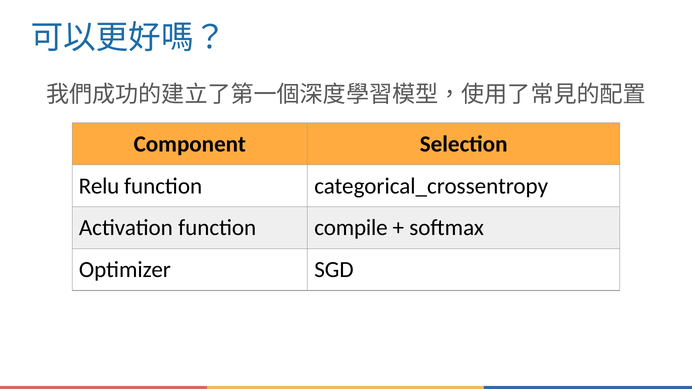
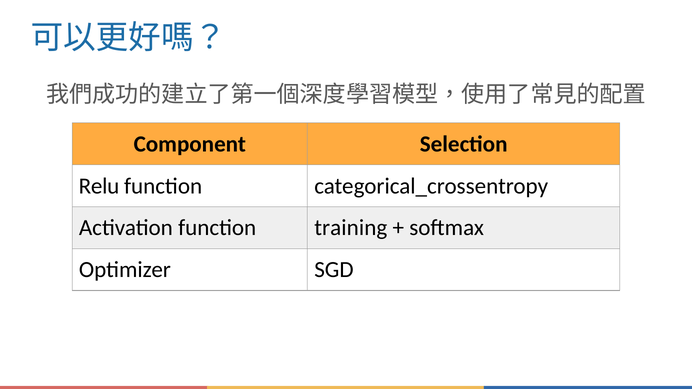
compile: compile -> training (351, 228)
